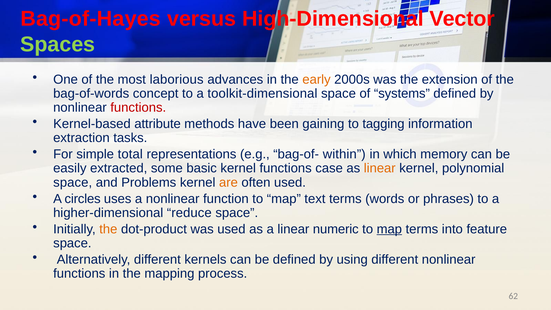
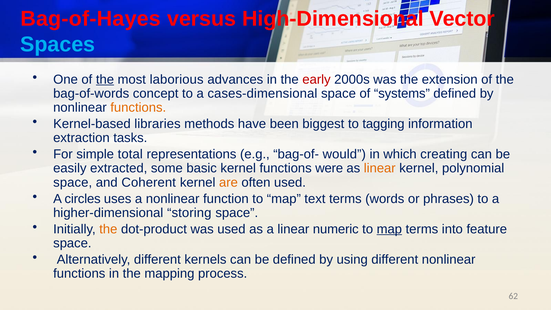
Spaces colour: light green -> light blue (58, 45)
the underline: none -> present (105, 79)
early colour: orange -> red (316, 79)
toolkit-dimensional: toolkit-dimensional -> cases-dimensional (262, 93)
functions colour: red -> orange (138, 108)
attribute: attribute -> libraries (157, 124)
gaining: gaining -> biggest (323, 124)
within: within -> would (344, 154)
memory: memory -> creating (444, 154)
case: case -> were (329, 168)
Problems: Problems -> Coherent (149, 182)
reduce: reduce -> storing (189, 213)
